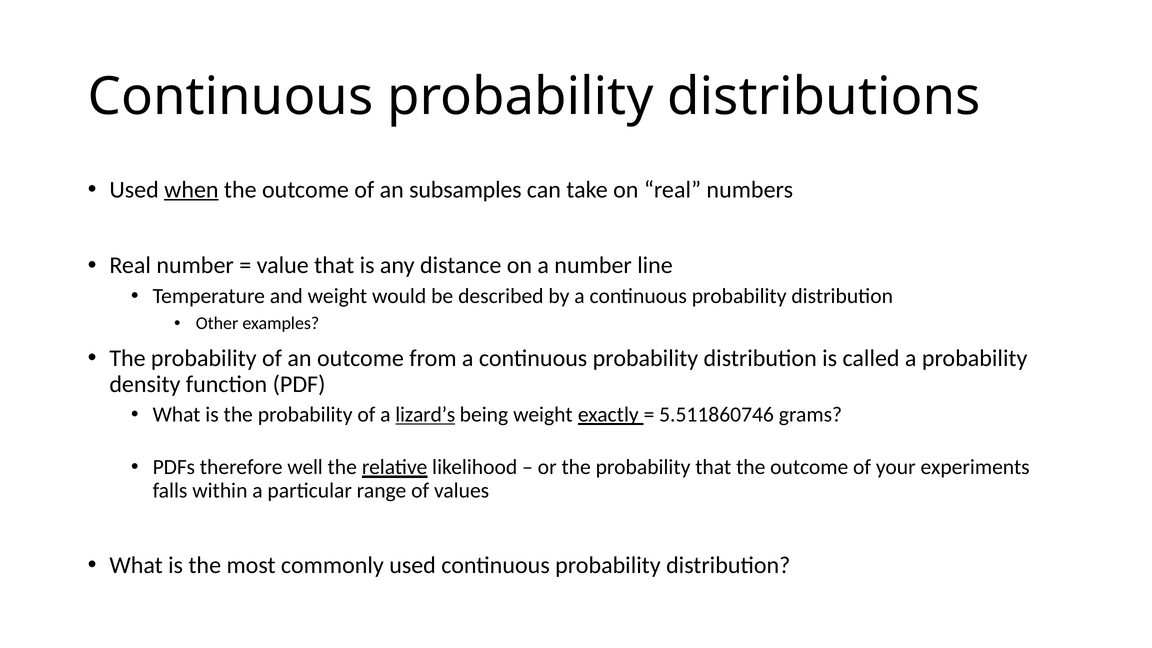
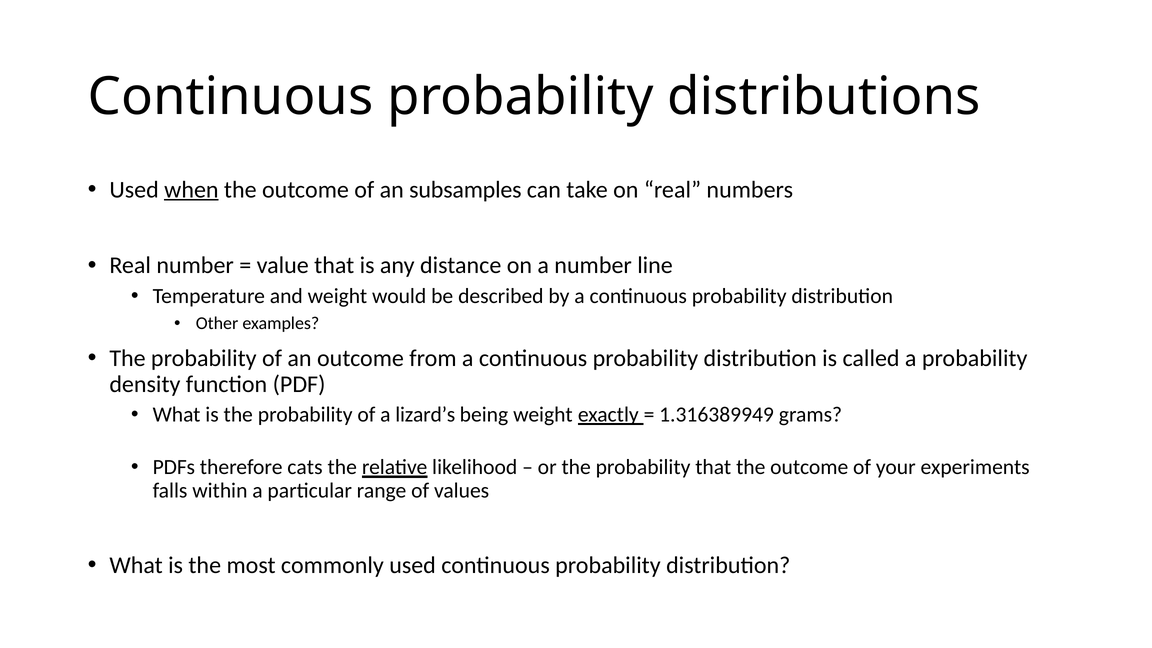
lizard’s underline: present -> none (425, 415)
5.511860746: 5.511860746 -> 1.316389949 (717, 415)
well: well -> cats (305, 467)
